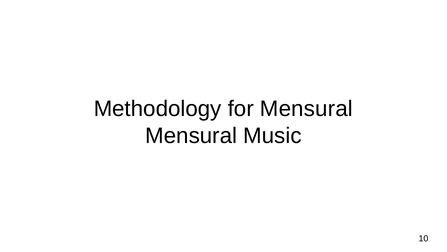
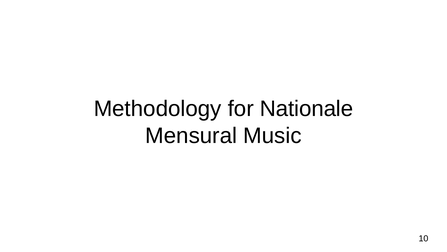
for Mensural: Mensural -> Nationale (307, 108)
